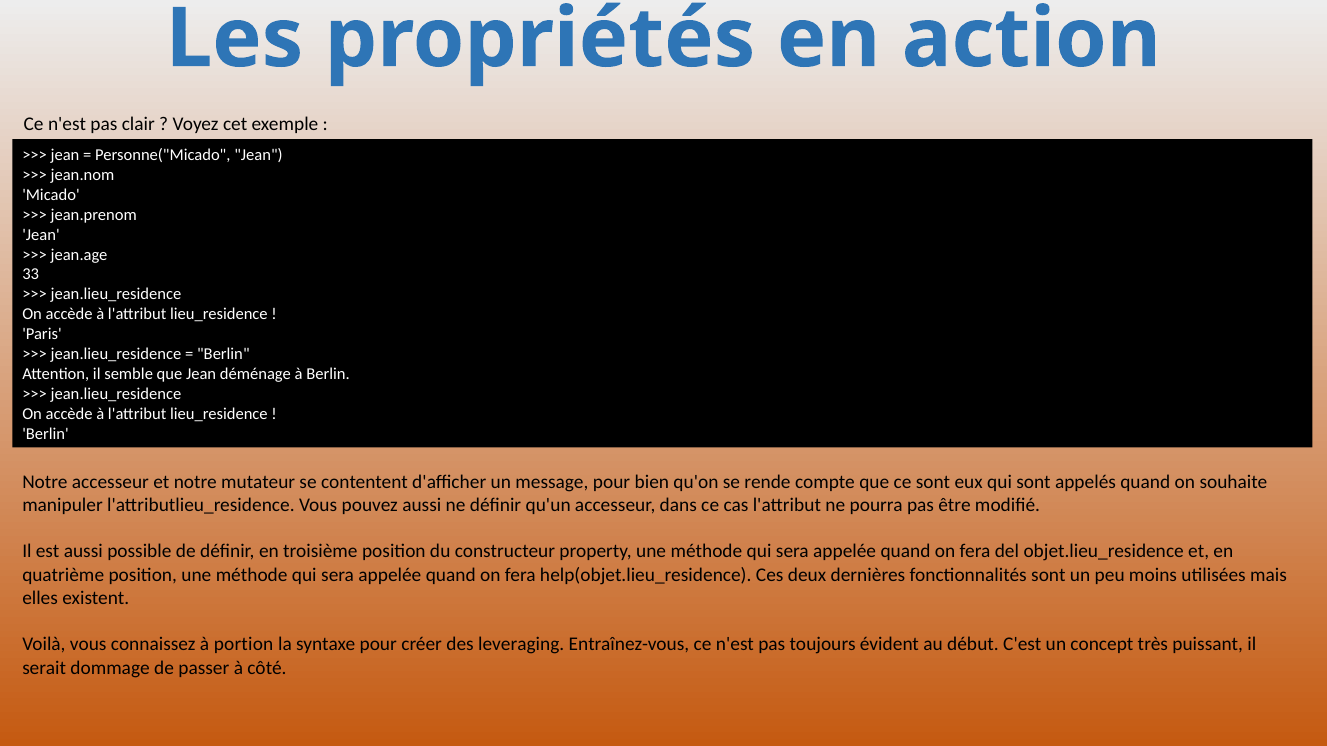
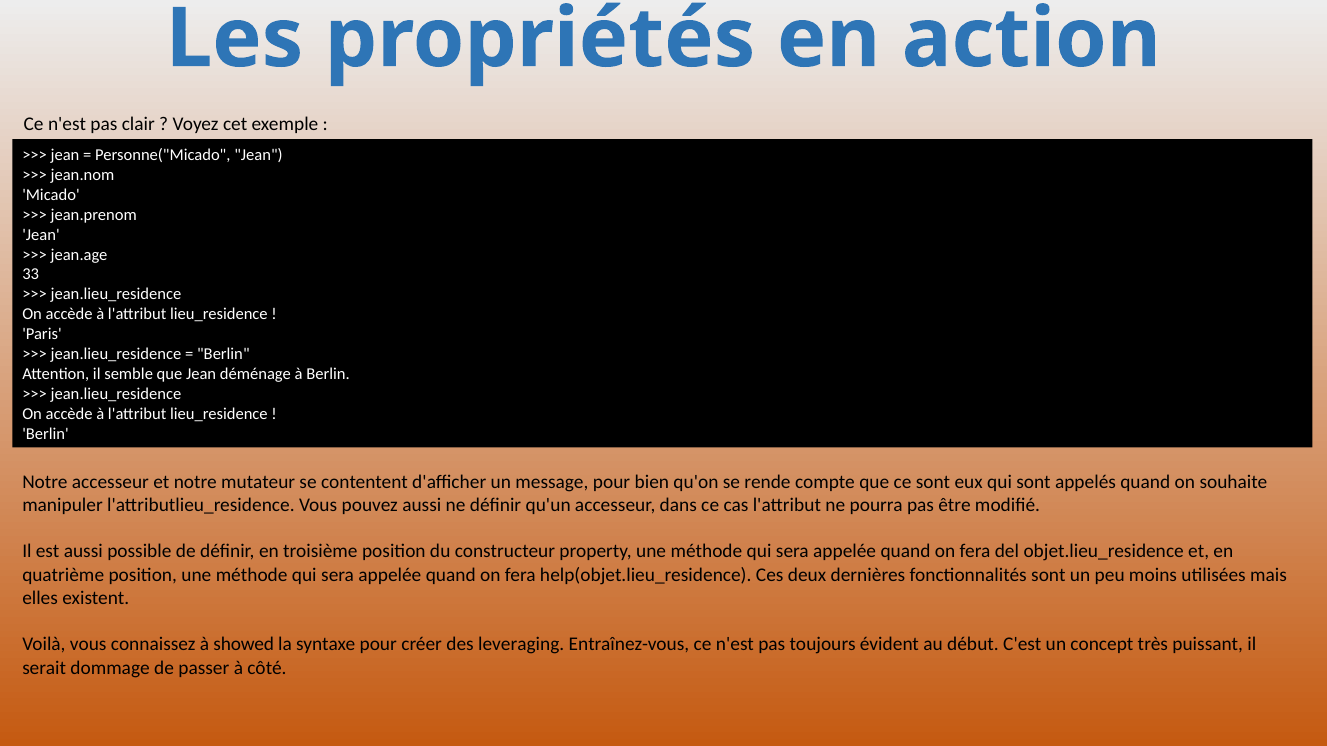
portion: portion -> showed (244, 645)
